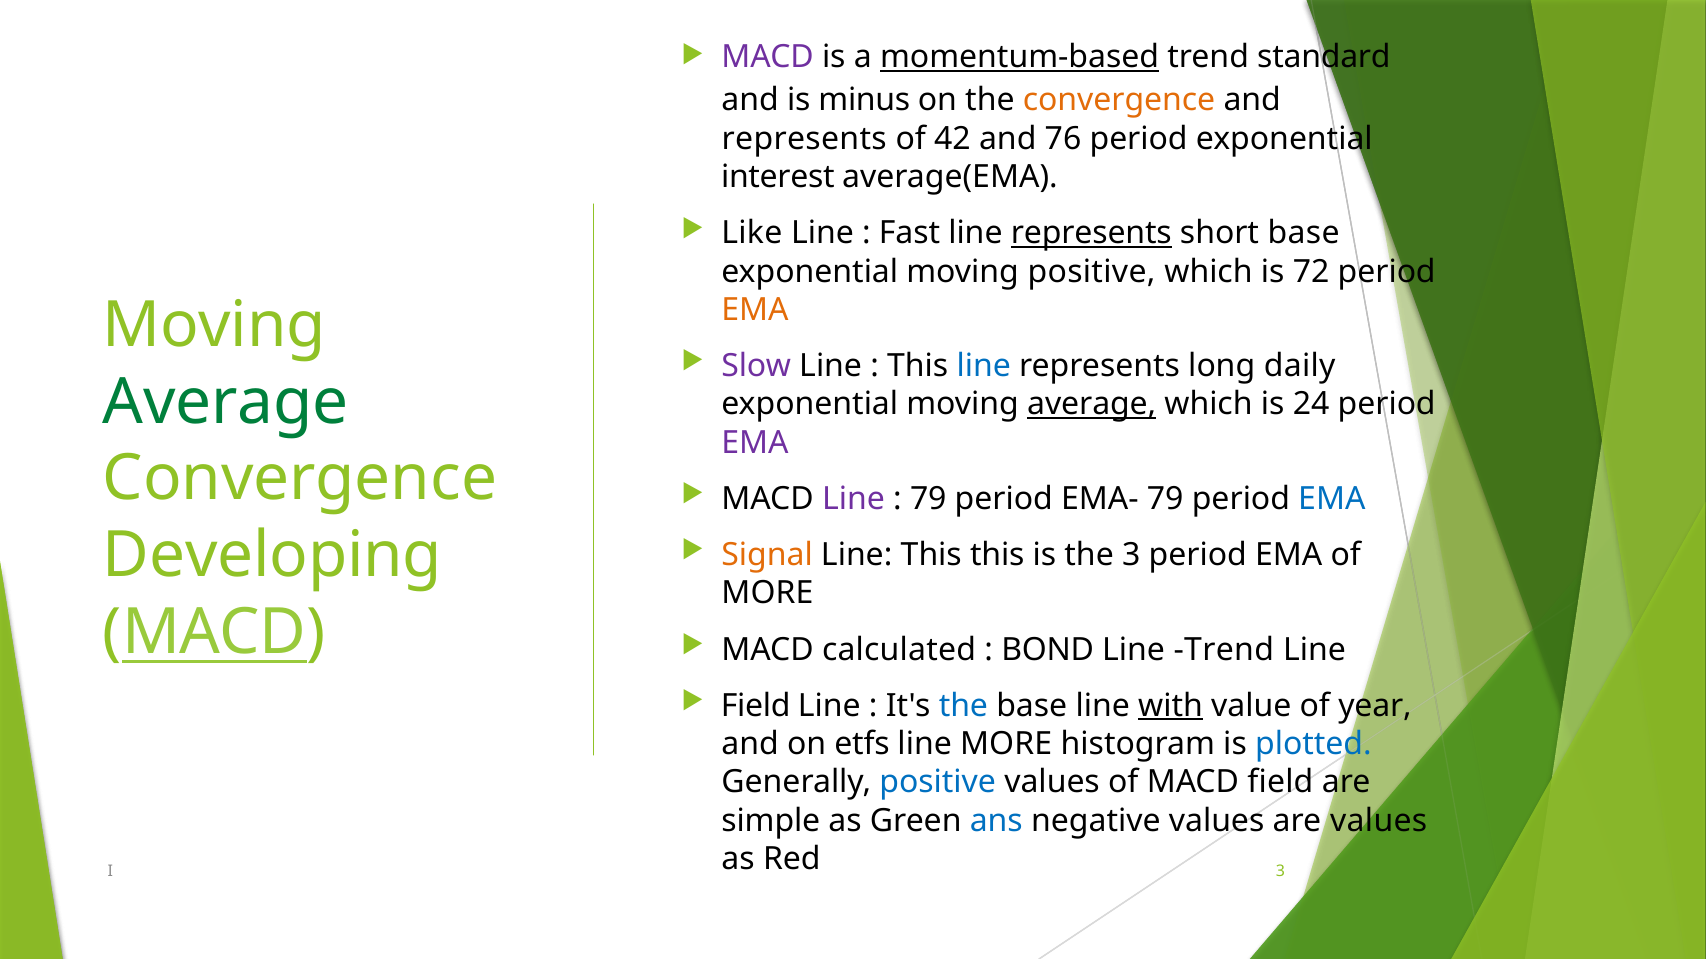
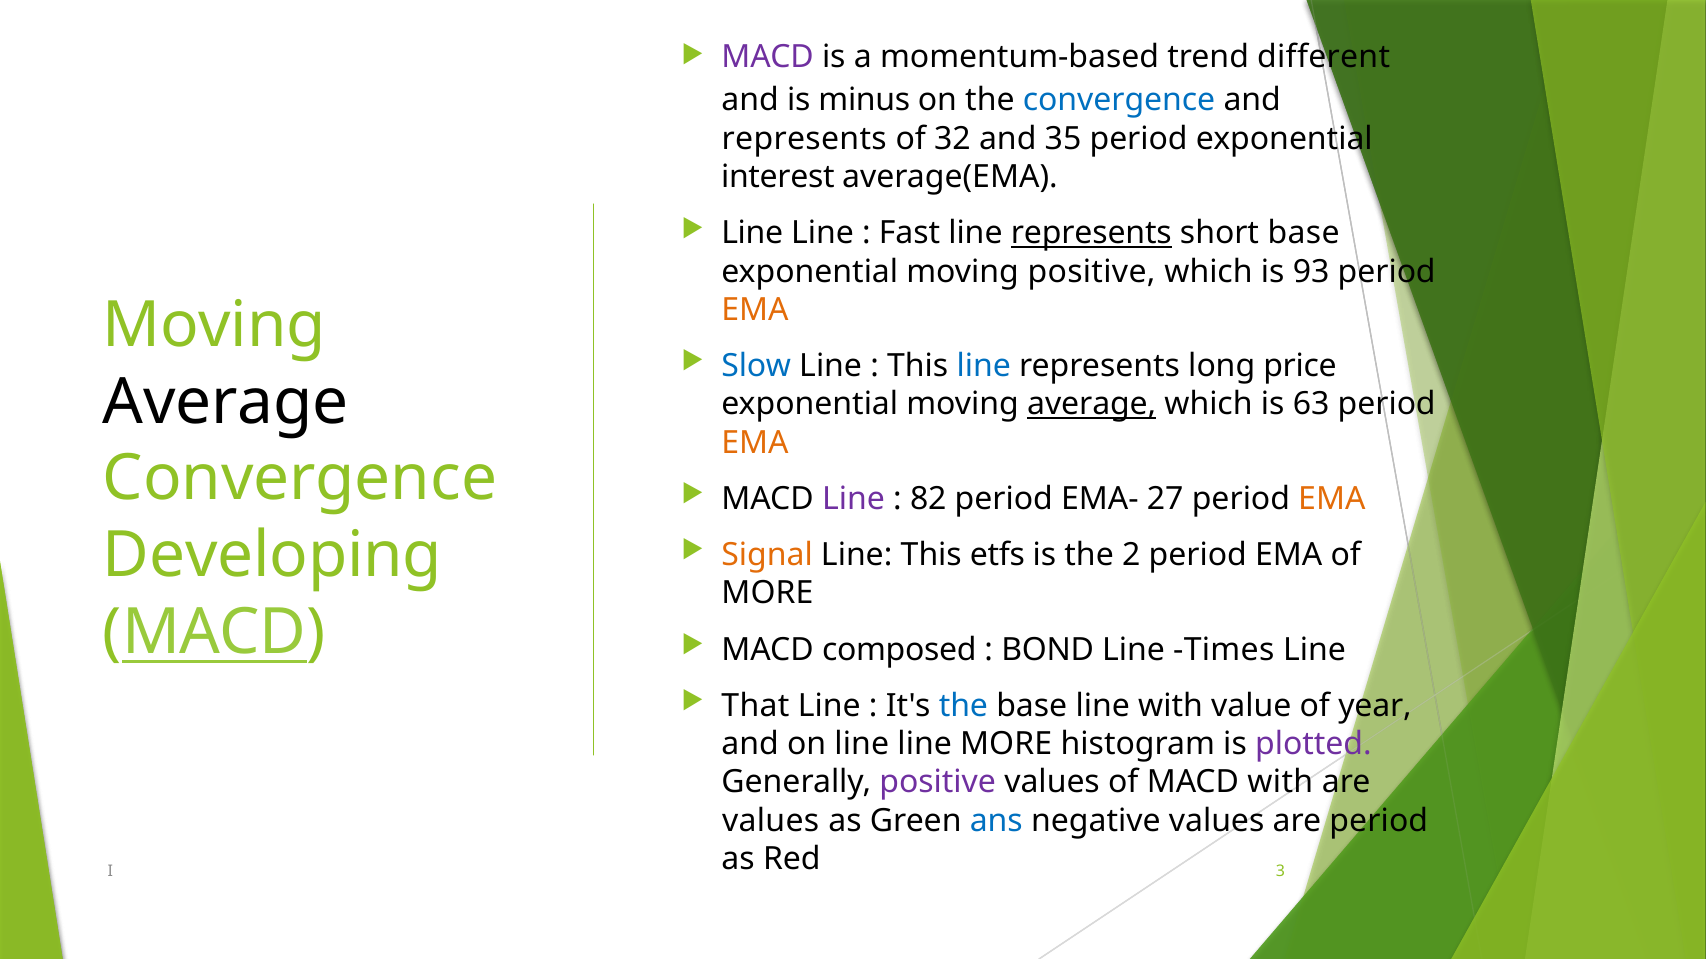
momentum-based underline: present -> none (1020, 57)
standard: standard -> different (1324, 57)
convergence colour: orange -> blue (1119, 100)
42: 42 -> 32 (952, 139)
76: 76 -> 35 (1063, 139)
Like: Like -> Line (752, 233)
72: 72 -> 93 (1311, 272)
Slow colour: purple -> blue (756, 366)
daily: daily -> price (1300, 366)
Average colour: green -> black (226, 402)
24: 24 -> 63 (1311, 405)
EMA colour: purple -> orange (755, 443)
79: 79 -> 82 (928, 499)
EMA- 79: 79 -> 27 (1165, 499)
EMA colour: blue -> orange (1332, 499)
This this: this -> etfs (997, 555)
the 3: 3 -> 2 (1131, 555)
calculated: calculated -> composed (899, 650)
Line Trend: Trend -> Times (1224, 650)
Field: Field -> That (755, 706)
with underline: present -> none (1171, 706)
on etfs: etfs -> line (862, 744)
plotted colour: blue -> purple (1313, 744)
positive colour: blue -> purple (938, 783)
MACD field: field -> with (1280, 783)
simple: simple -> values (771, 821)
are values: values -> period (1379, 821)
